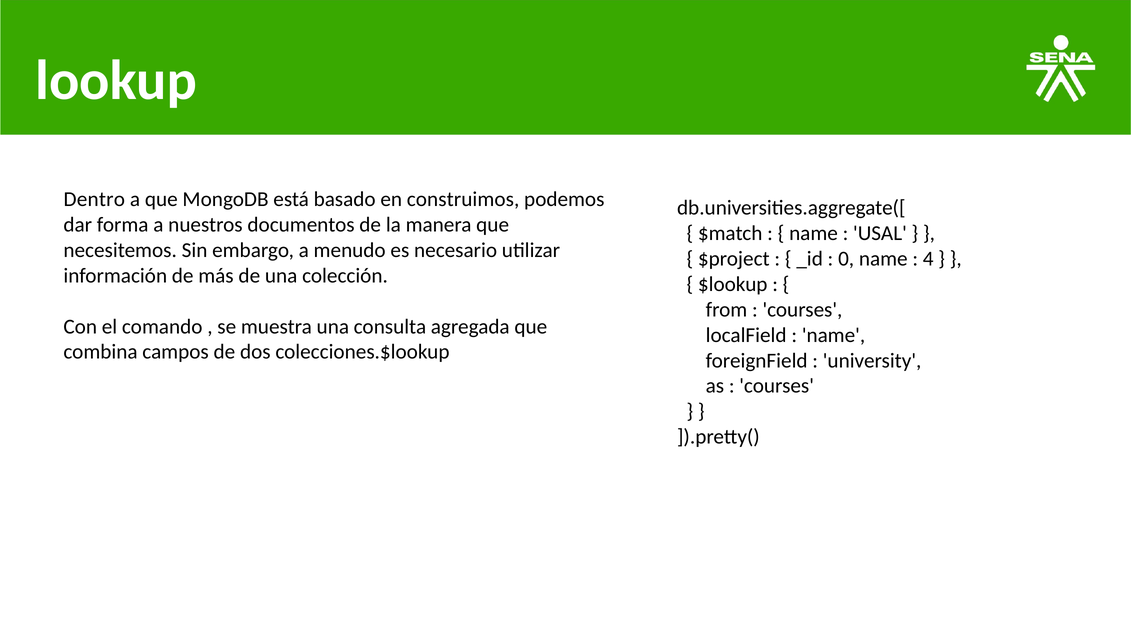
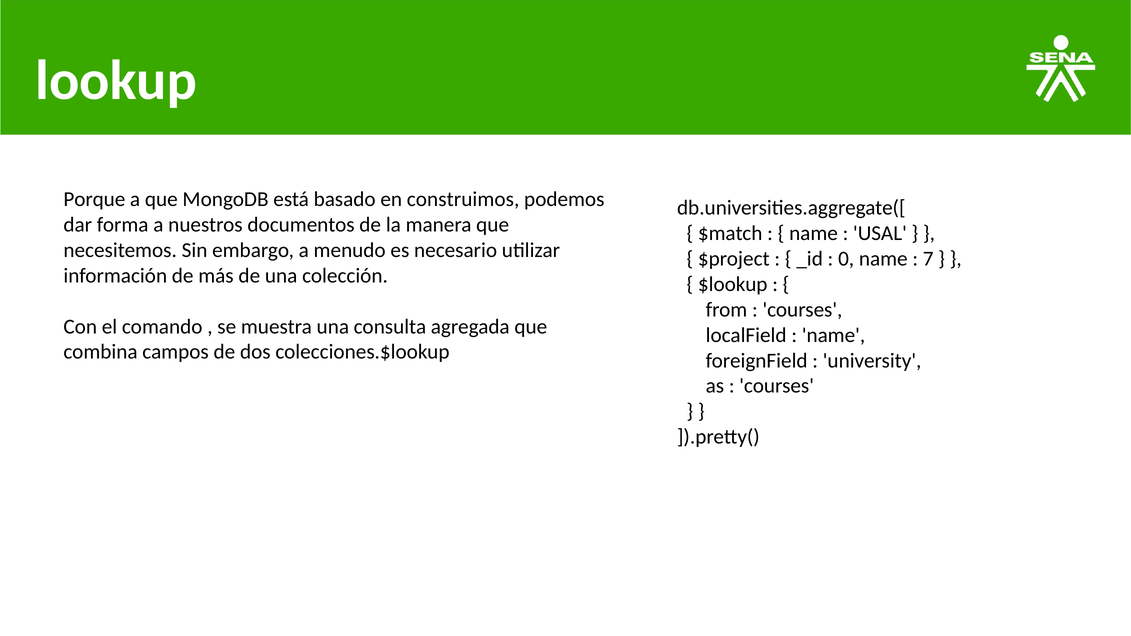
Dentro: Dentro -> Porque (94, 199)
4: 4 -> 7 (928, 259)
